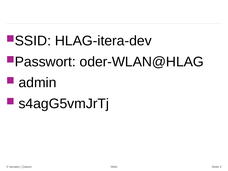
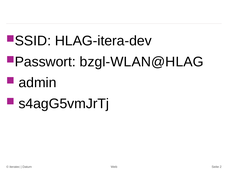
oder-WLAN@HLAG: oder-WLAN@HLAG -> bzgl-WLAN@HLAG (142, 62)
